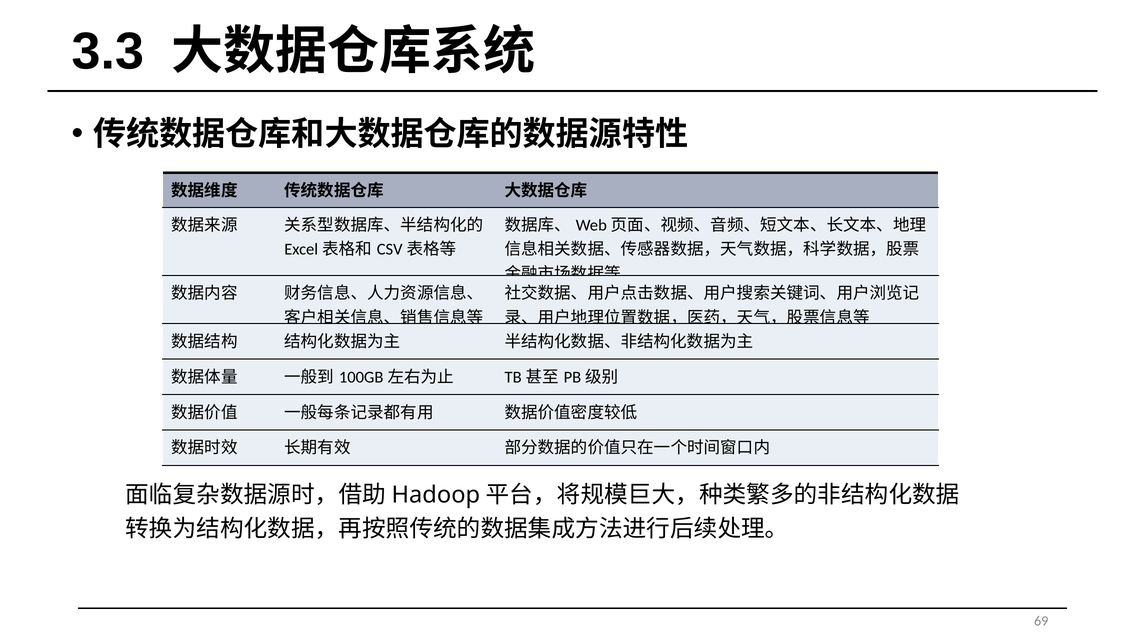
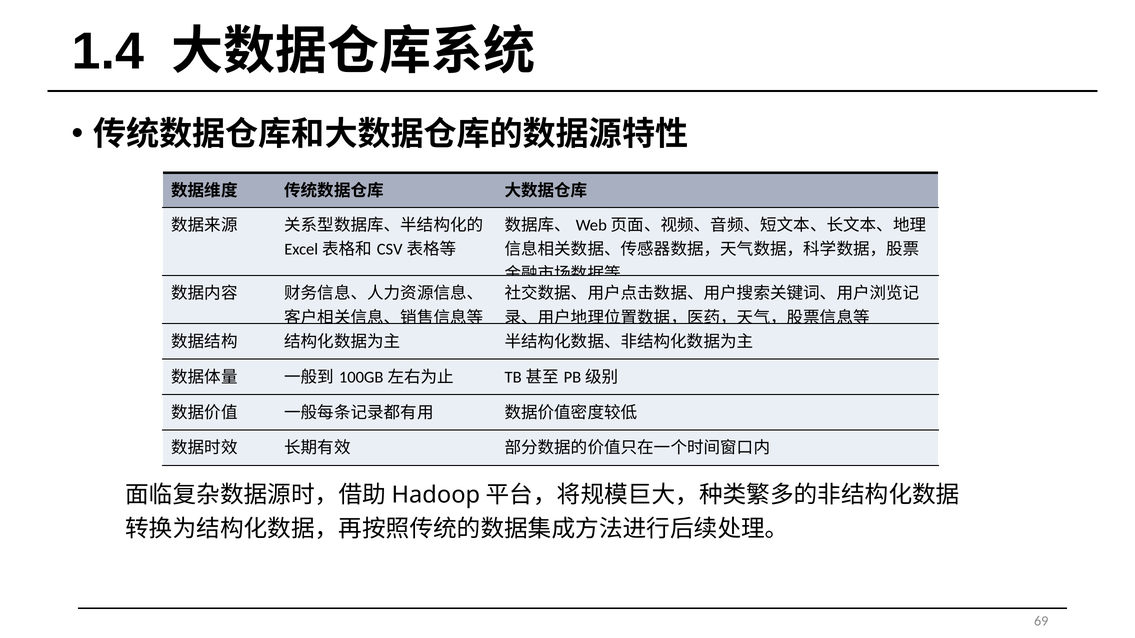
3.3: 3.3 -> 1.4 (108, 52)
